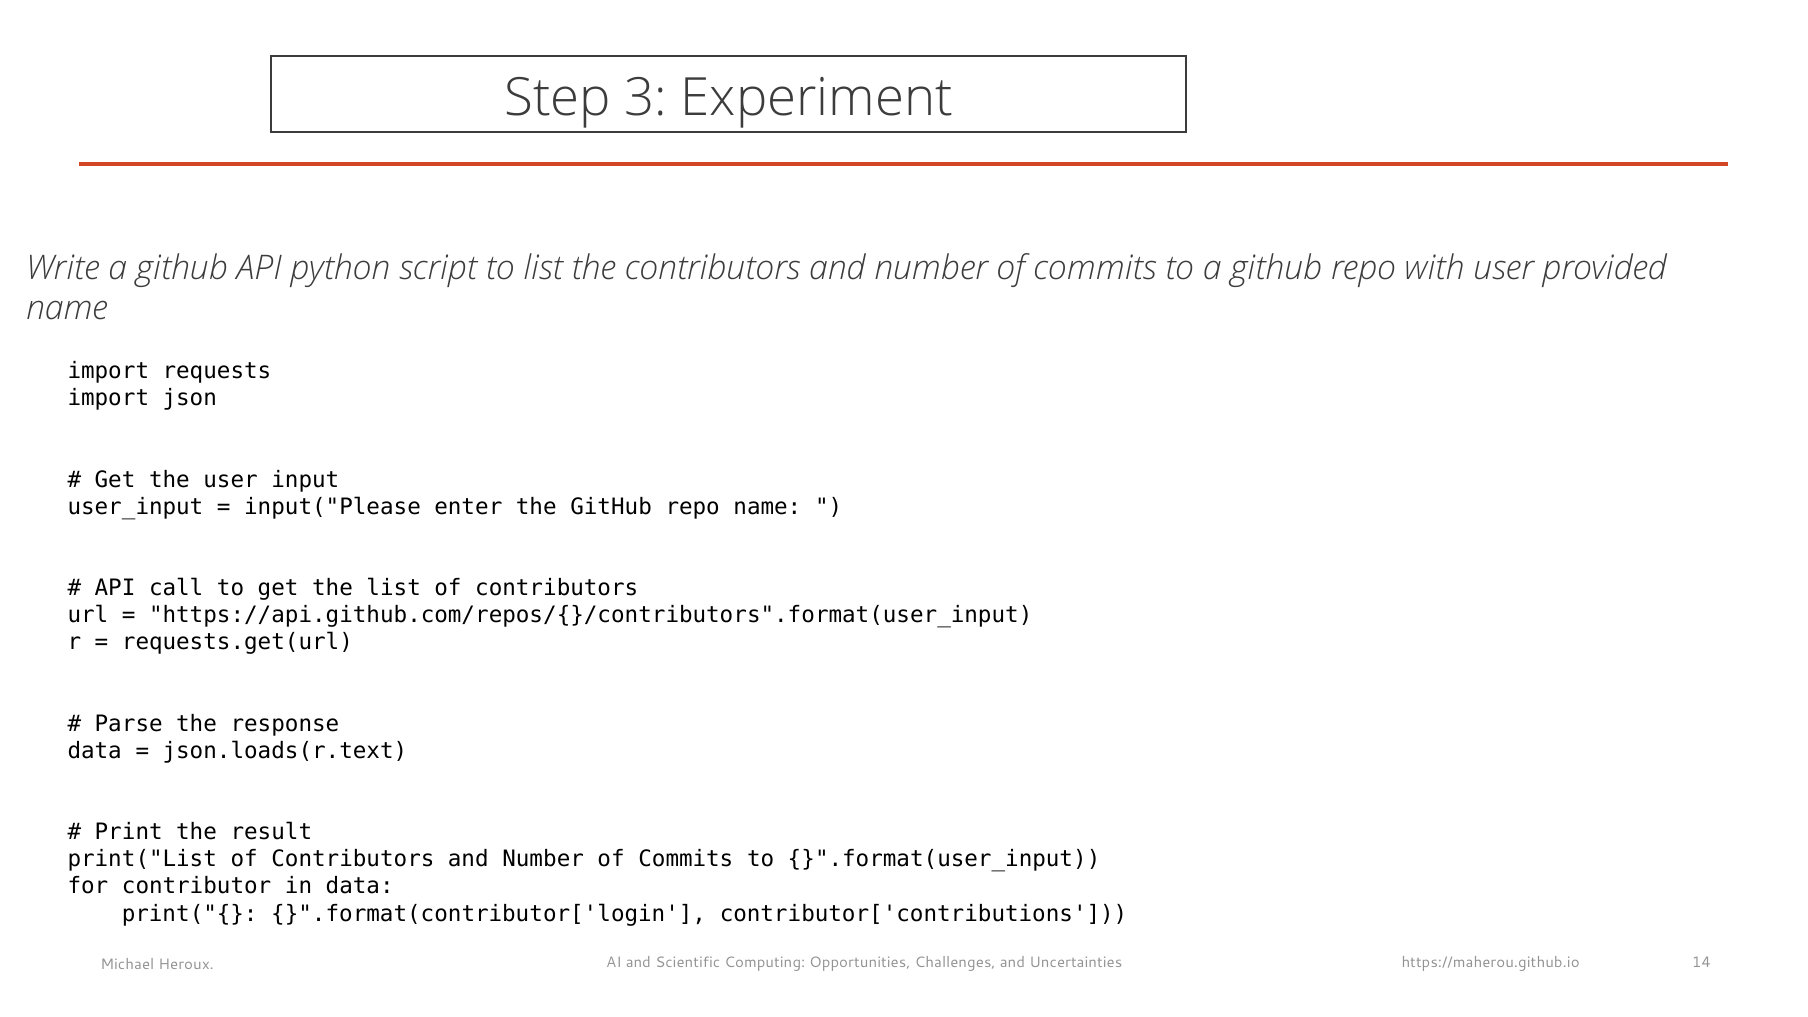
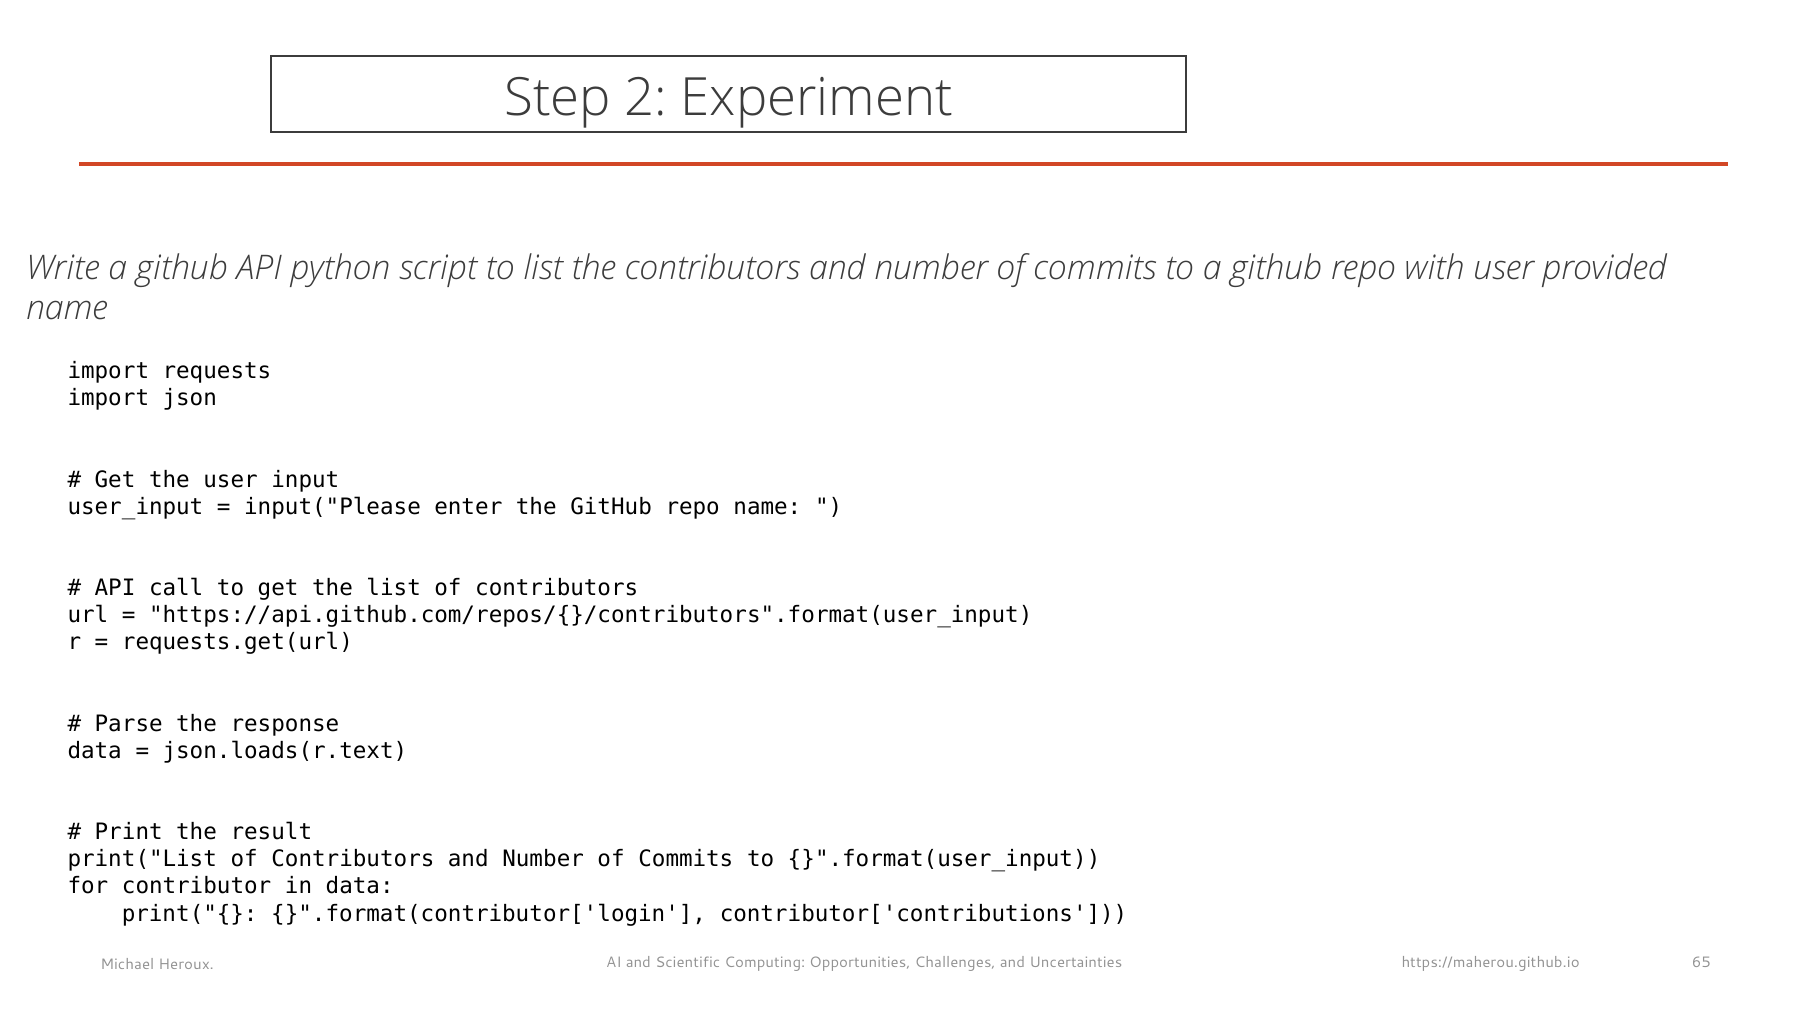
3: 3 -> 2 (646, 98)
14: 14 -> 65 (1701, 963)
